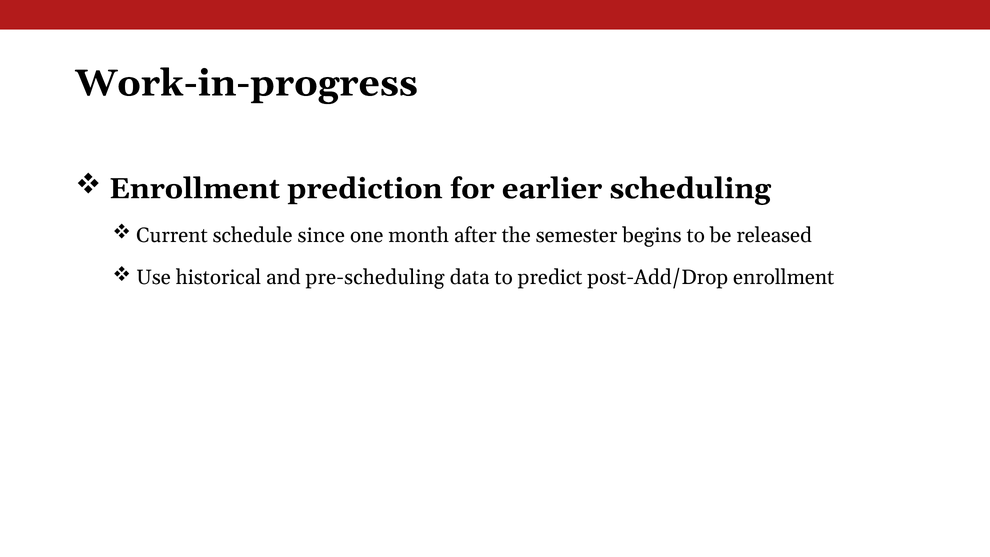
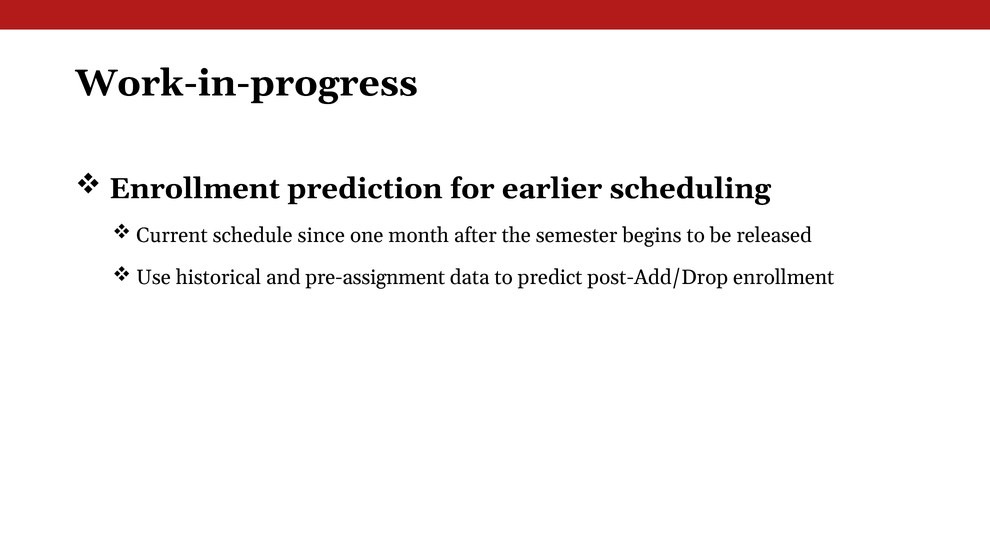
pre-scheduling: pre-scheduling -> pre-assignment (375, 278)
